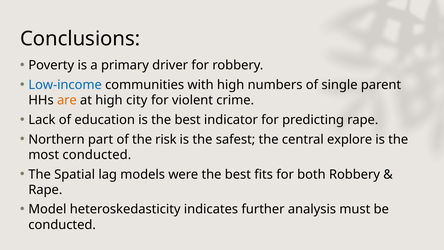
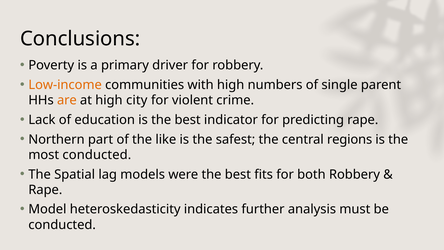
Low-income colour: blue -> orange (65, 85)
risk: risk -> like (166, 139)
explore: explore -> regions (350, 139)
